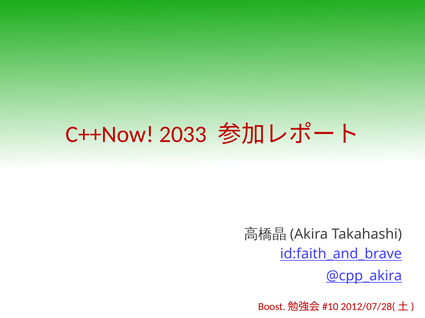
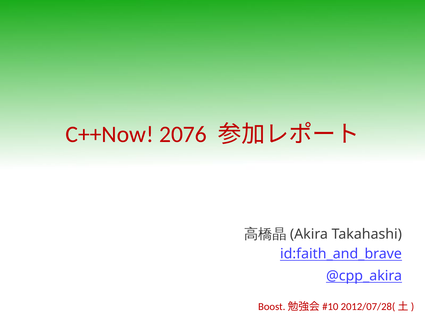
2033: 2033 -> 2076 (183, 135)
